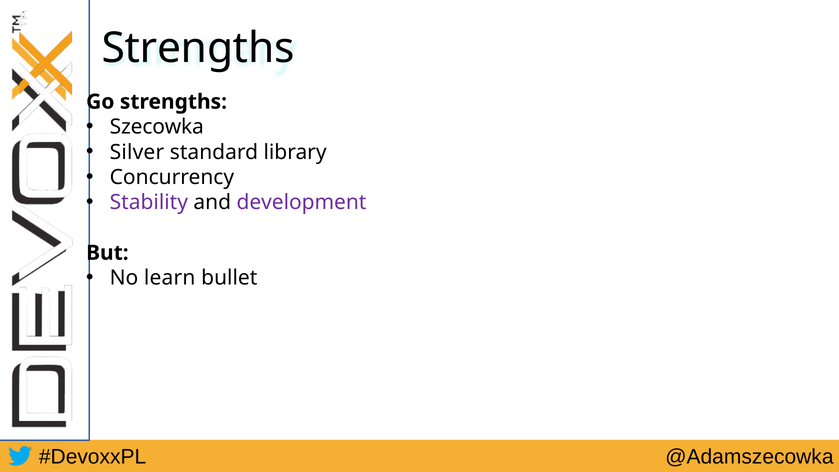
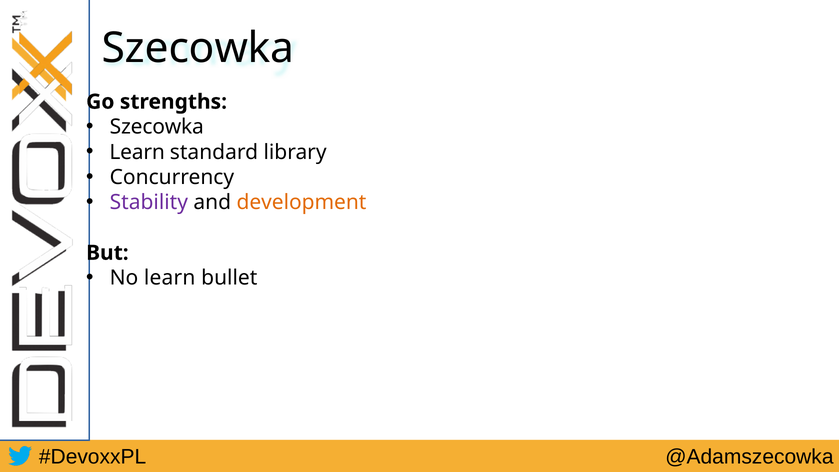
Strengths: Strengths -> Szecowka (198, 48)
Silver: Silver -> Learn (137, 152)
development colour: purple -> orange (301, 202)
